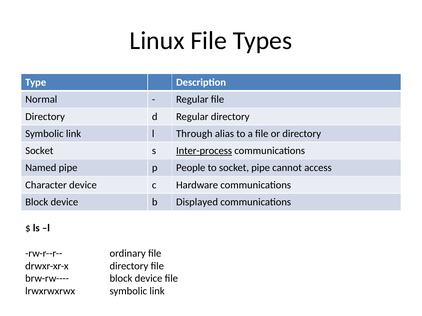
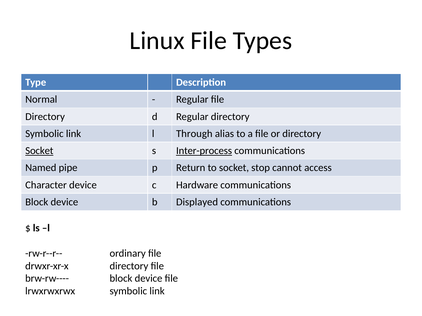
Socket underline: none -> present (39, 151)
People: People -> Return (191, 168)
socket pipe: pipe -> stop (261, 168)
